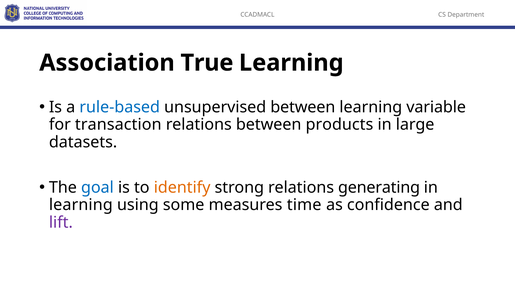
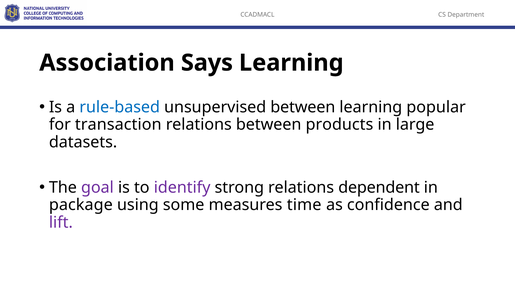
True: True -> Says (207, 63)
variable: variable -> popular (436, 107)
goal colour: blue -> purple (97, 187)
identify colour: orange -> purple (182, 187)
generating: generating -> dependent (379, 187)
learning: learning -> package (81, 205)
